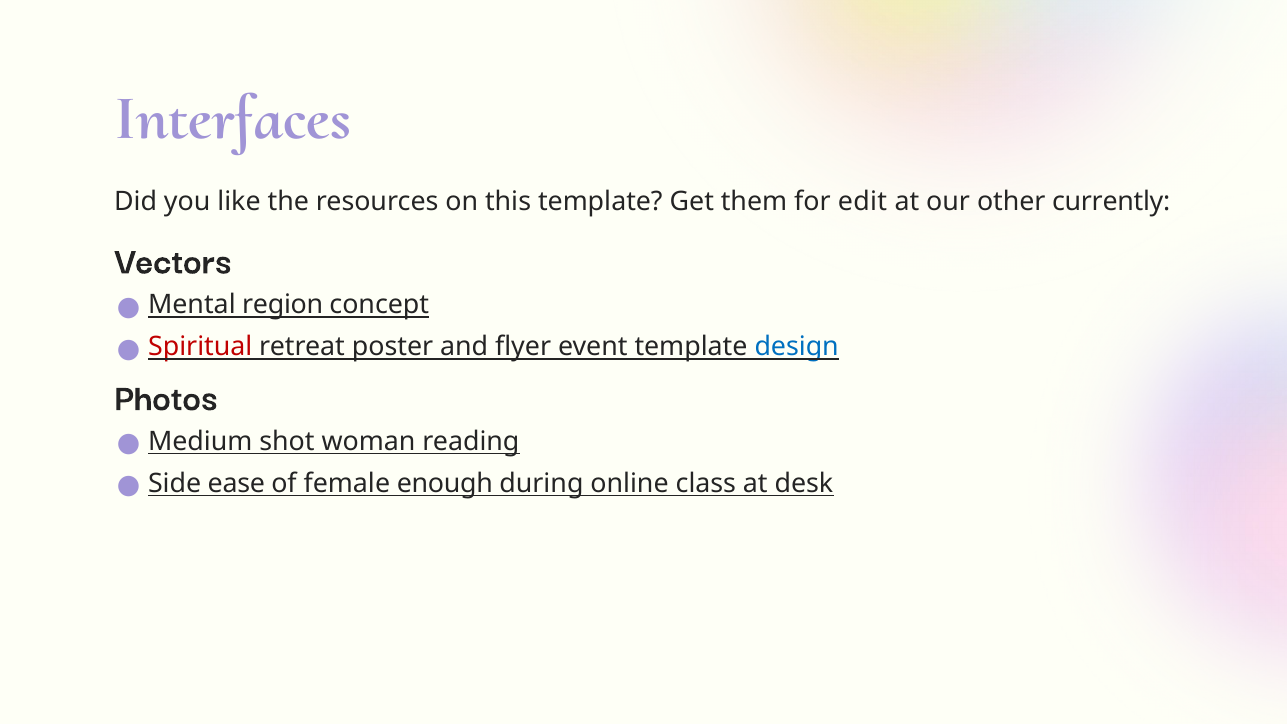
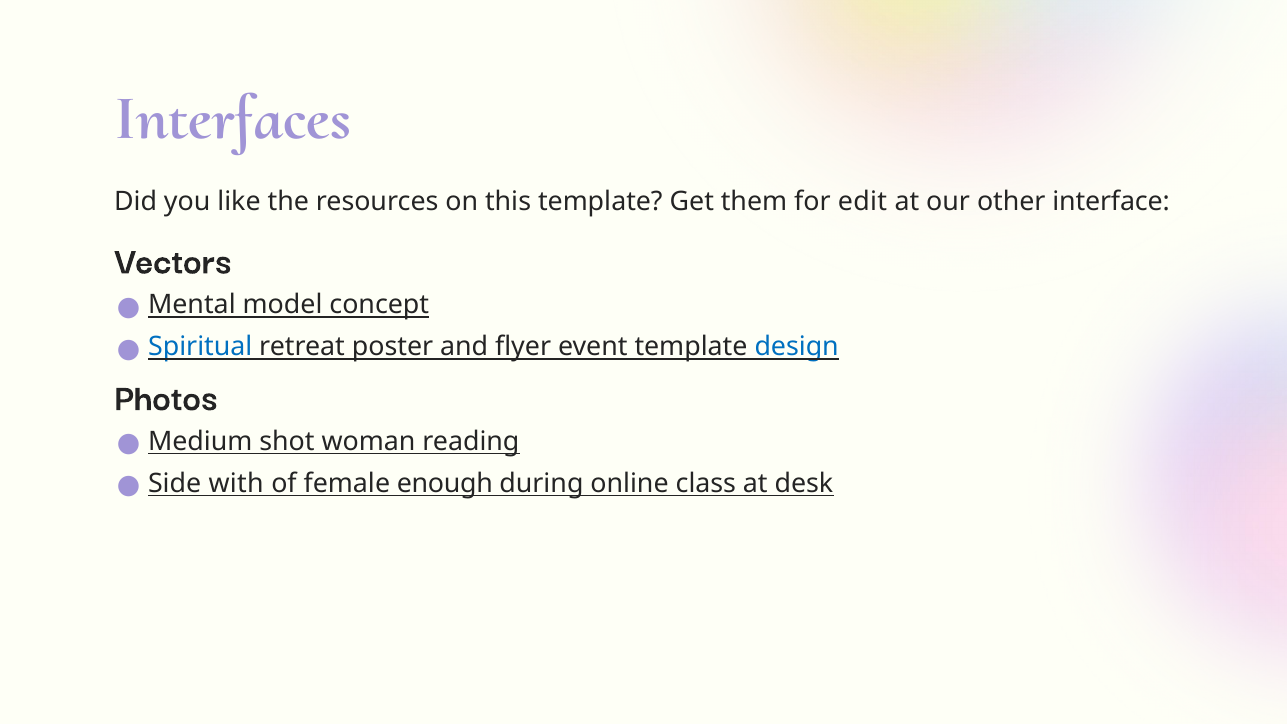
currently: currently -> interface (1111, 202)
region: region -> model (283, 305)
Spiritual colour: red -> blue (200, 347)
ease: ease -> with (236, 483)
